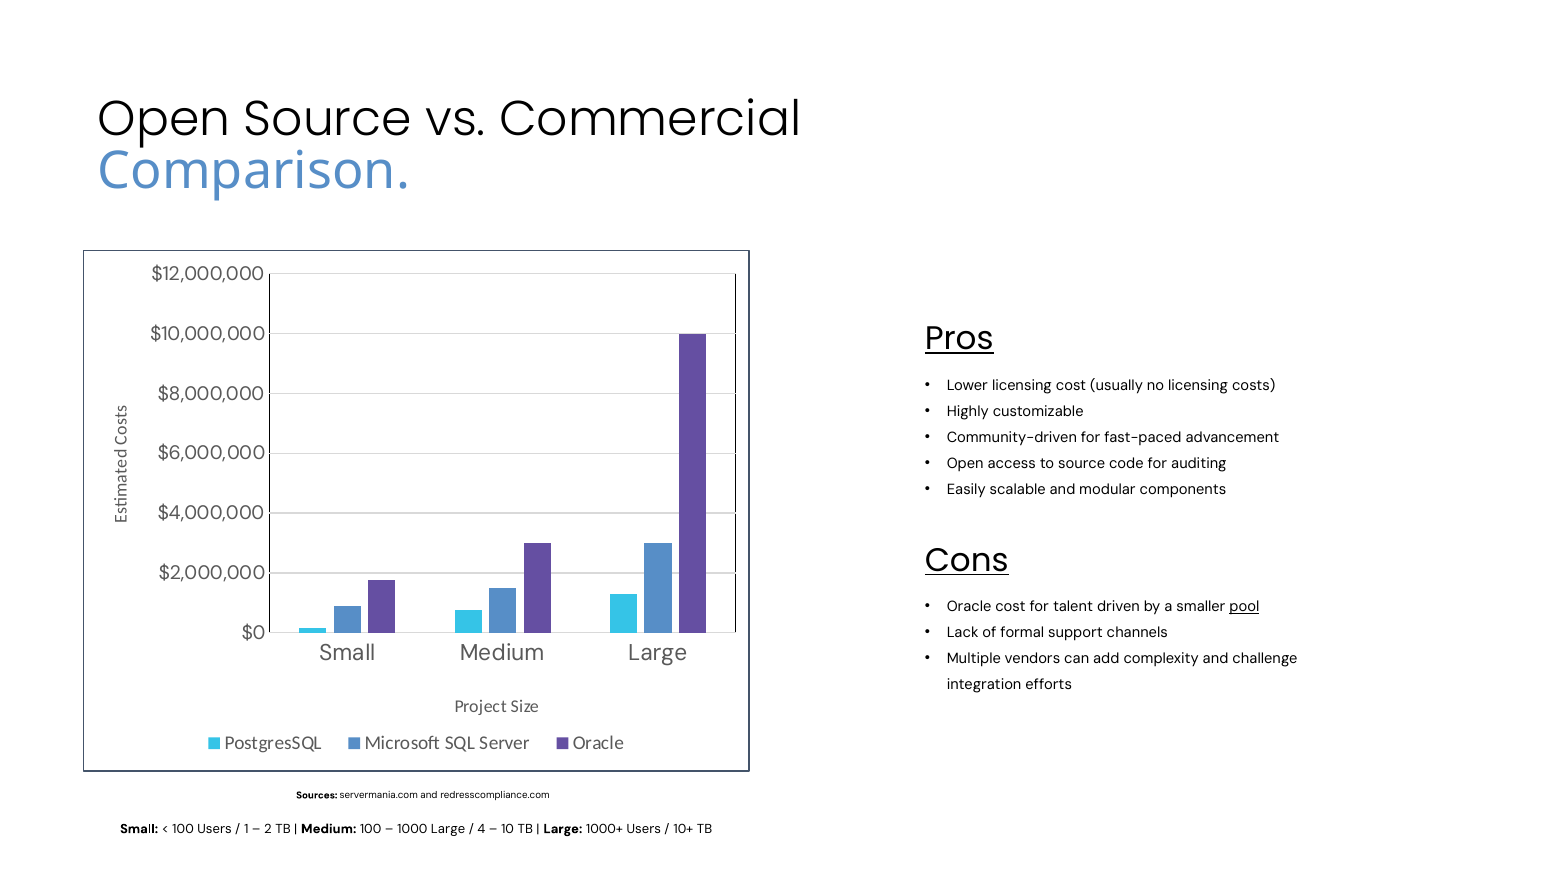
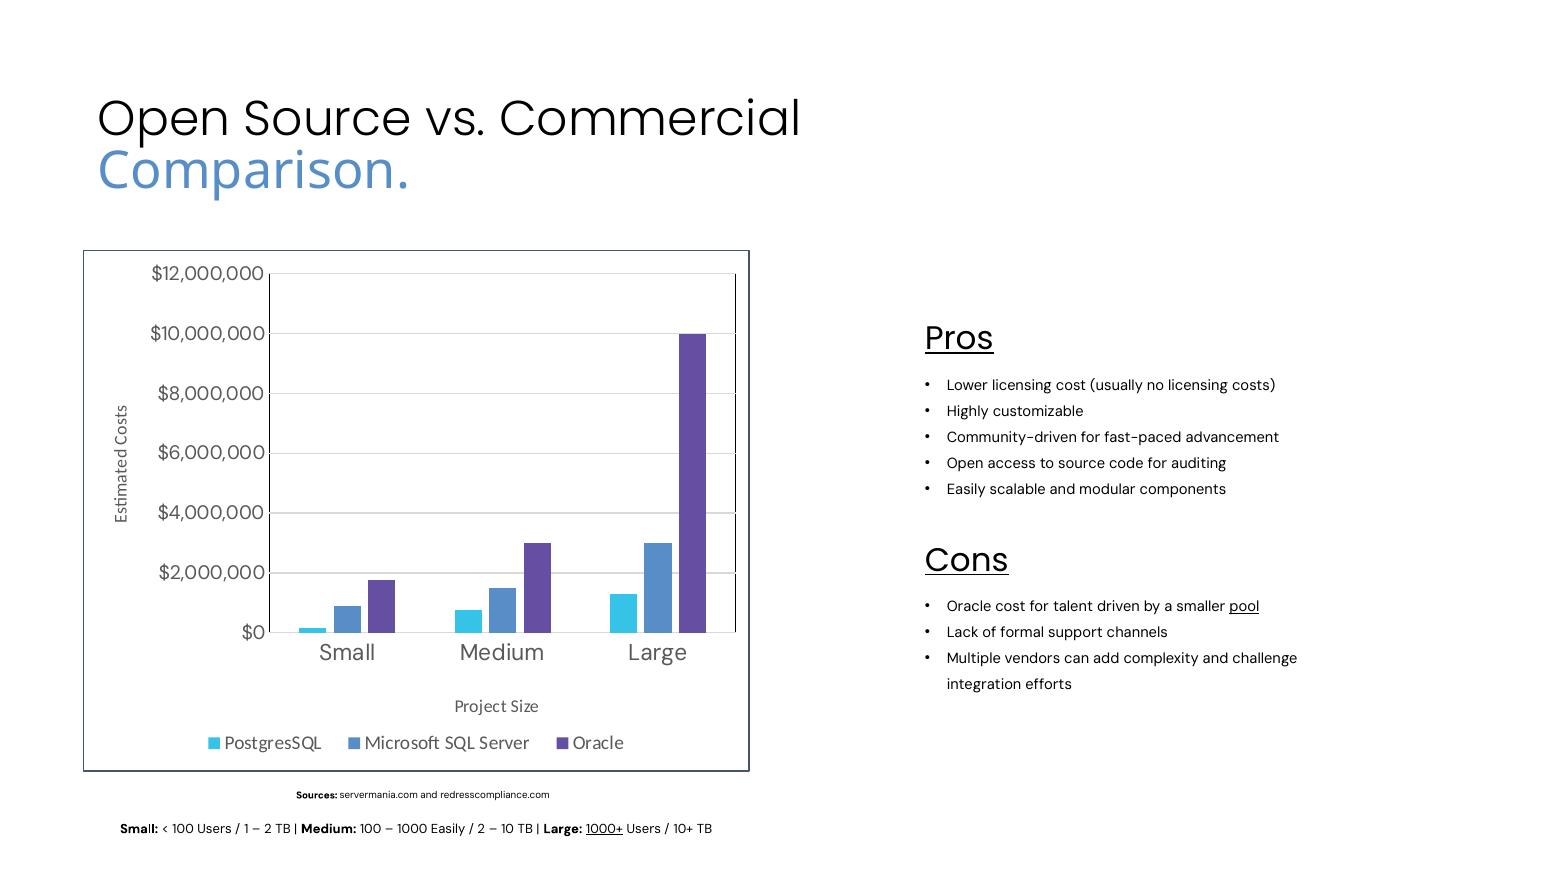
1000 Large: Large -> Easily (448, 829)
4: 4 -> 2 (481, 829)
1000+ underline: none -> present (605, 829)
